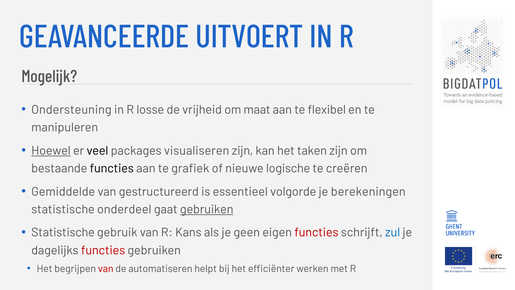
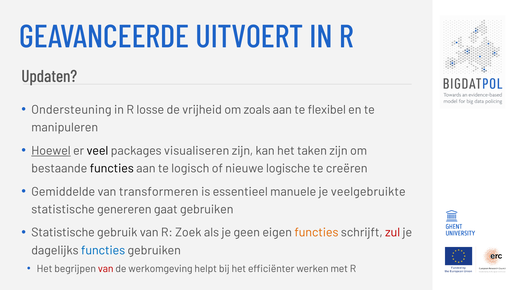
Mogelijk: Mogelijk -> Updaten (49, 76)
maat: maat -> zoals (257, 110)
grafiek: grafiek -> logisch (190, 168)
gestructureerd: gestructureerd -> transformeren (159, 191)
volgorde: volgorde -> manuele (293, 191)
berekeningen: berekeningen -> veelgebruikte (368, 191)
onderdeel: onderdeel -> genereren (124, 209)
gebruiken underline: present -> none (207, 209)
Kans: Kans -> Zoek (188, 232)
functies colour: red -> orange (316, 232)
zul colour: blue -> red (393, 232)
functies colour: red -> blue (103, 250)
automatiseren: automatiseren -> werkomgeving (160, 269)
